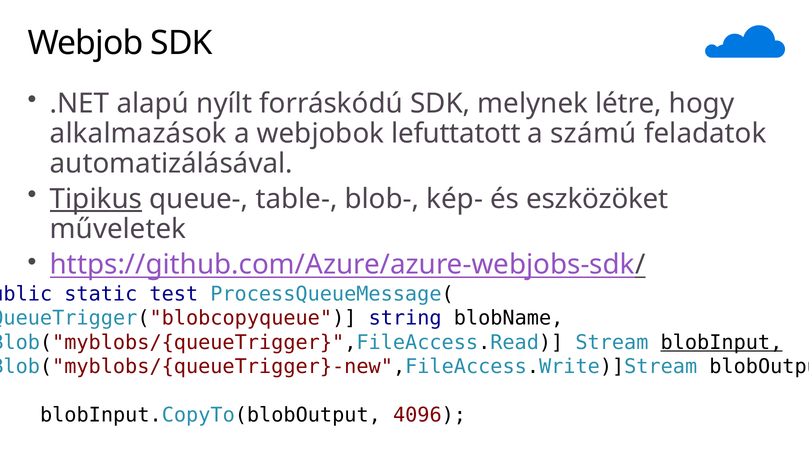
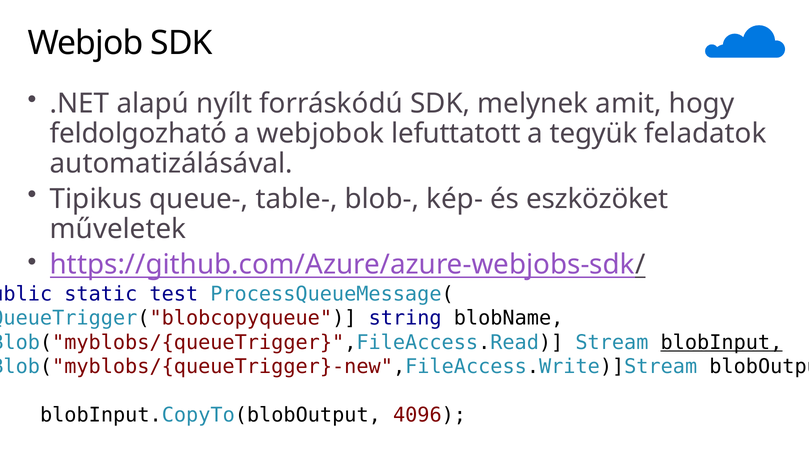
létre: létre -> amit (629, 104)
alkalmazások: alkalmazások -> feldolgozható (139, 134)
számú: számú -> tegyük (594, 134)
Tipikus underline: present -> none (96, 199)
